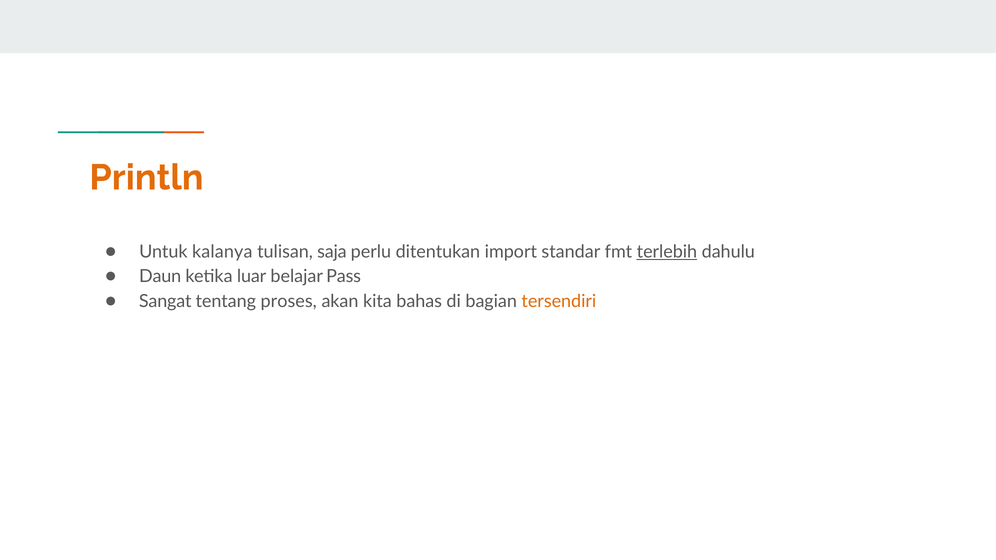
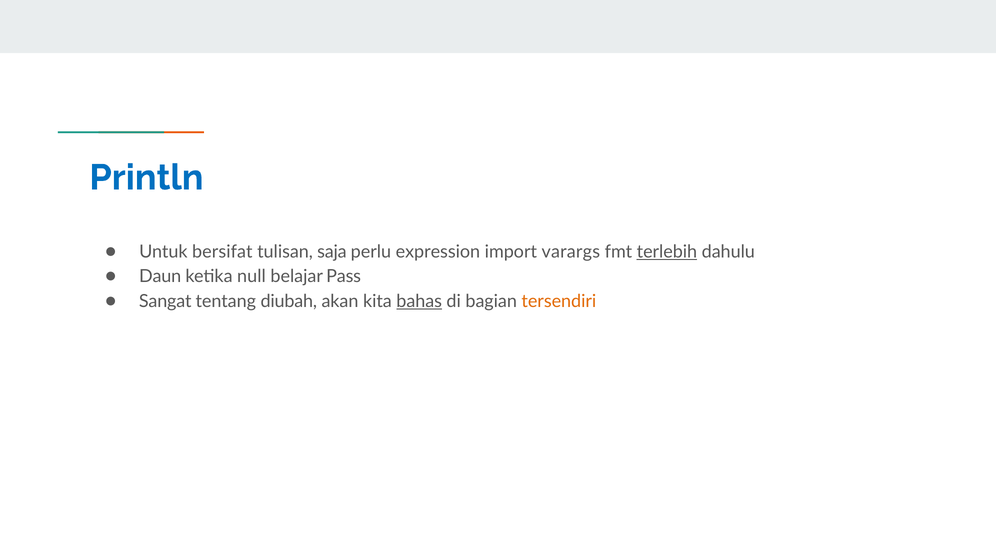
Println colour: orange -> blue (146, 178)
kalanya: kalanya -> bersifat (222, 252)
ditentukan: ditentukan -> expression (438, 252)
standar: standar -> varargs (571, 252)
luar: luar -> null (251, 277)
proses: proses -> diubah (289, 301)
bahas underline: none -> present (419, 301)
